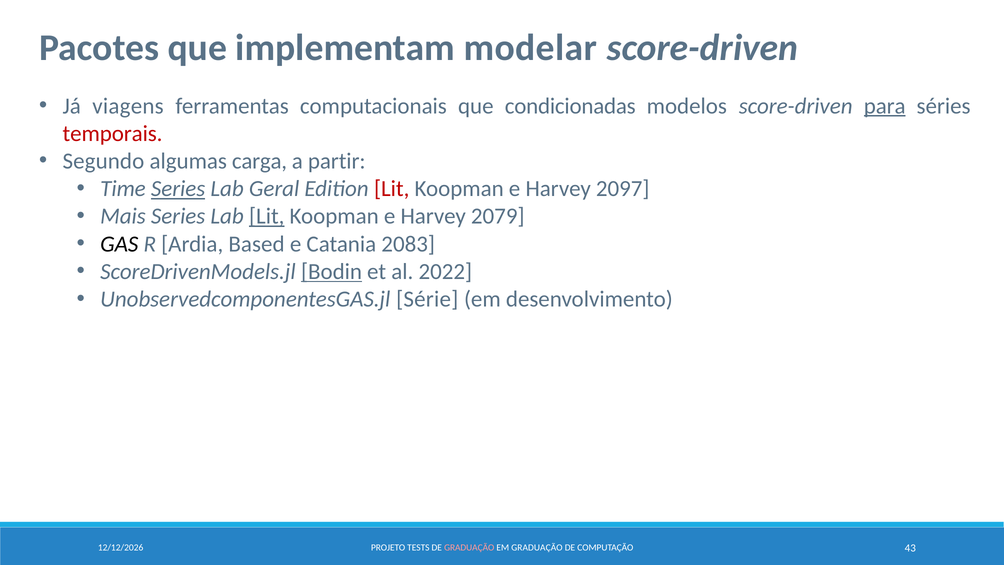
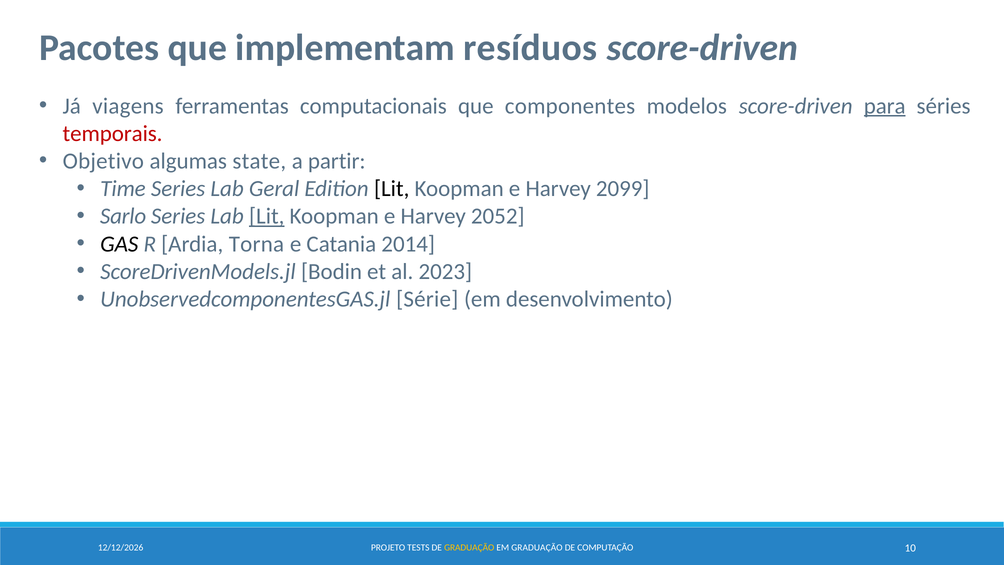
modelar: modelar -> resíduos (530, 48)
condicionadas: condicionadas -> componentes (570, 106)
Segundo: Segundo -> Objetivo (103, 161)
carga: carga -> state (259, 161)
Series underline: present -> none (178, 189)
Lit colour: red -> black (392, 189)
2097: 2097 -> 2099 (623, 189)
Mais: Mais -> Sarlo (123, 216)
2079: 2079 -> 2052 (498, 216)
Based: Based -> Torna (256, 244)
2083: 2083 -> 2014 (408, 244)
Bodin underline: present -> none (332, 271)
2022: 2022 -> 2023 (445, 271)
GRADUAÇÃO colour: pink -> yellow (469, 548)
43: 43 -> 10 (910, 548)
